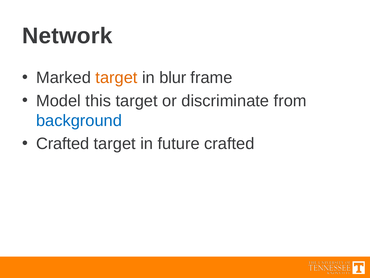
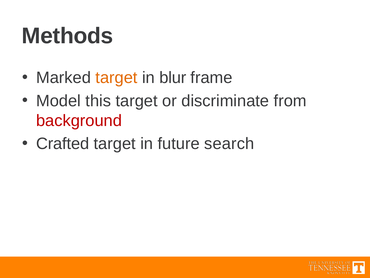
Network: Network -> Methods (68, 36)
background colour: blue -> red (79, 120)
future crafted: crafted -> search (229, 143)
